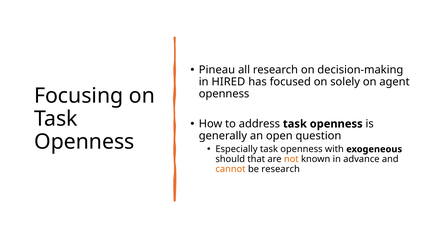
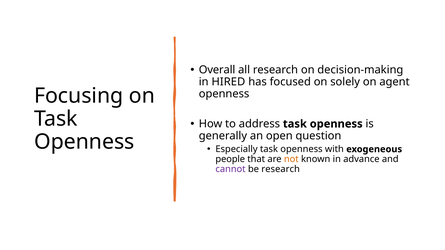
Pineau: Pineau -> Overall (217, 70)
should: should -> people (230, 159)
cannot colour: orange -> purple (231, 169)
